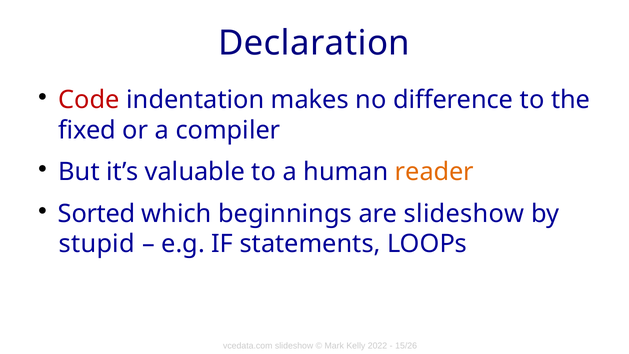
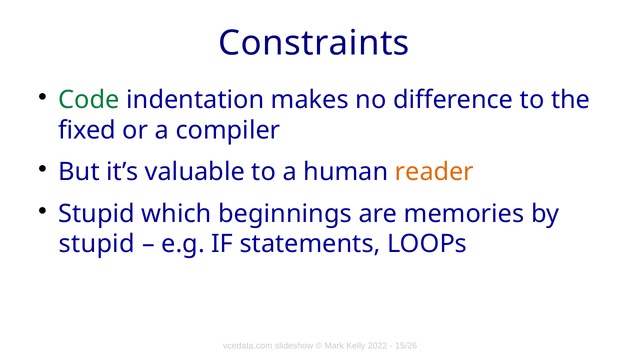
Declaration: Declaration -> Constraints (314, 43)
Code colour: red -> green (89, 100)
Sorted: Sorted -> Stupid (97, 214)
are slideshow: slideshow -> memories (464, 214)
